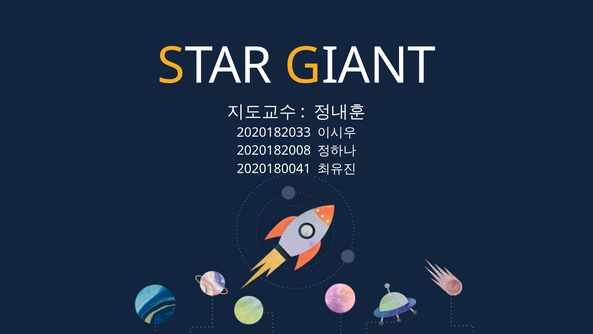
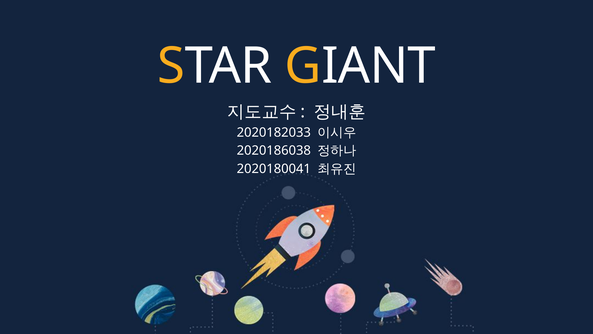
2020182008: 2020182008 -> 2020186038 (274, 150)
